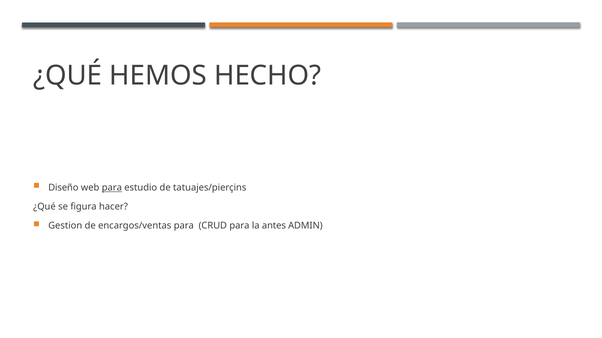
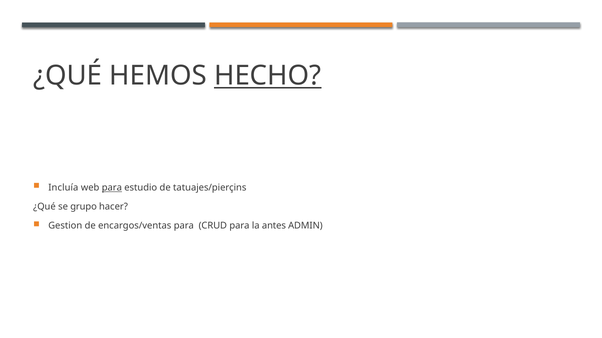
HECHO underline: none -> present (268, 76)
Diseño: Diseño -> Incluía (63, 188)
figura: figura -> grupo (84, 207)
